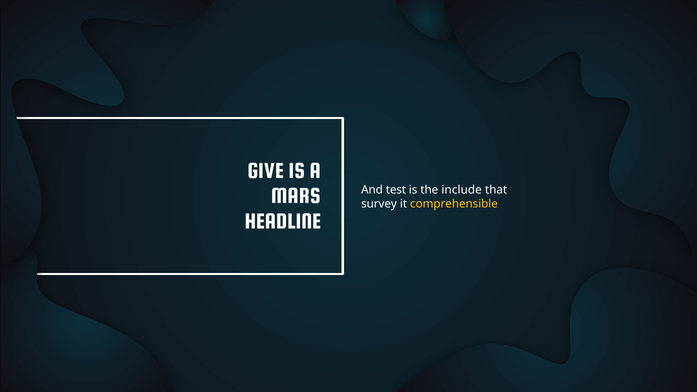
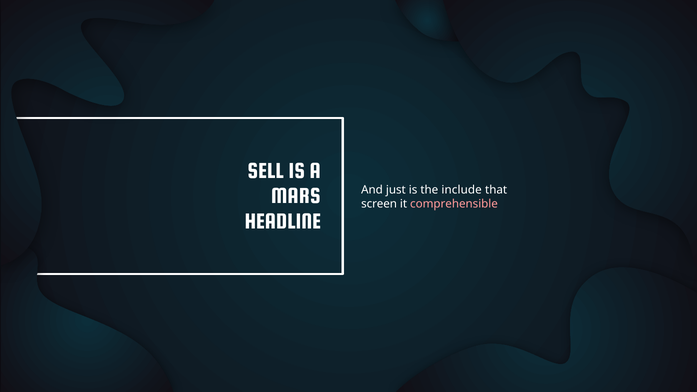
GIVE: GIVE -> SELL (266, 171)
test: test -> just (396, 190)
survey: survey -> screen (379, 204)
comprehensible colour: yellow -> pink (454, 204)
